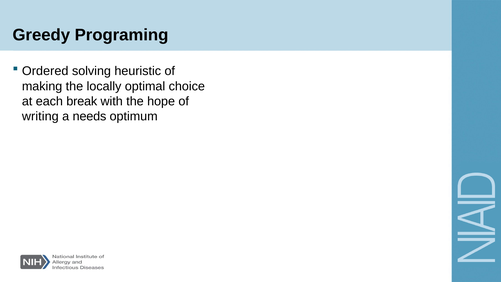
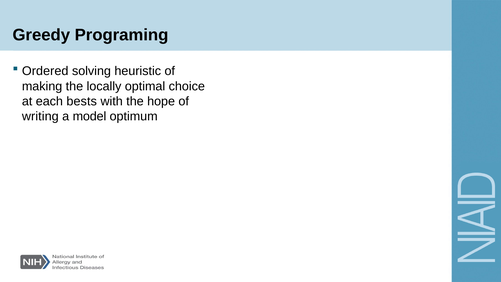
break: break -> bests (82, 101)
needs: needs -> model (89, 116)
